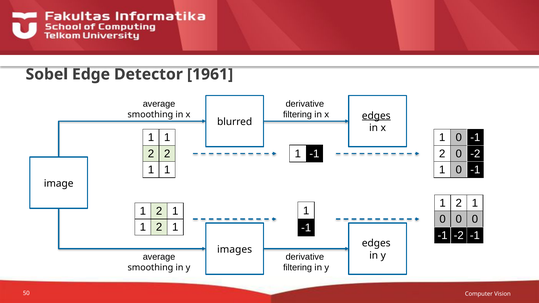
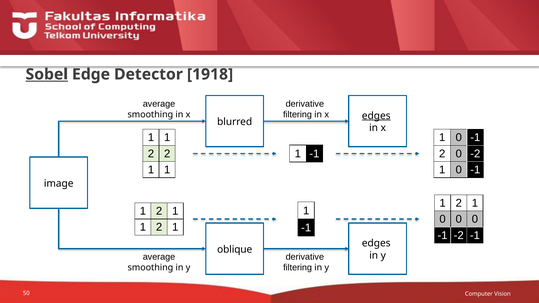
Sobel underline: none -> present (47, 74)
1961: 1961 -> 1918 (210, 74)
images: images -> oblique (235, 249)
